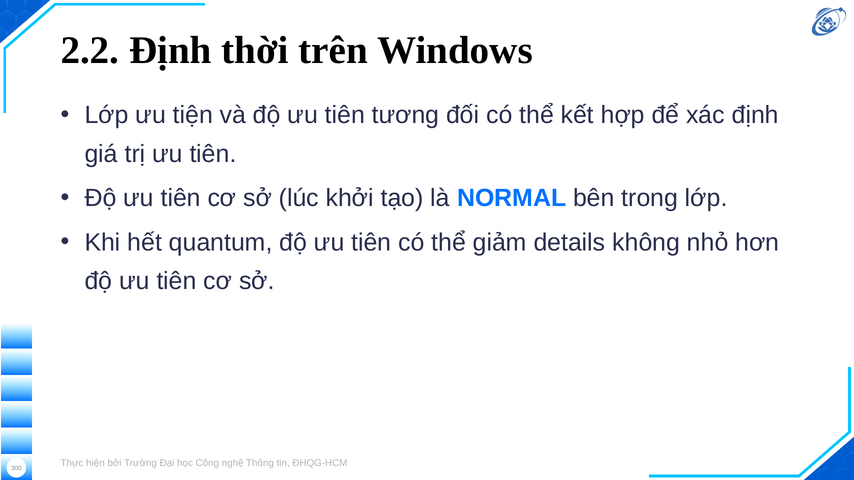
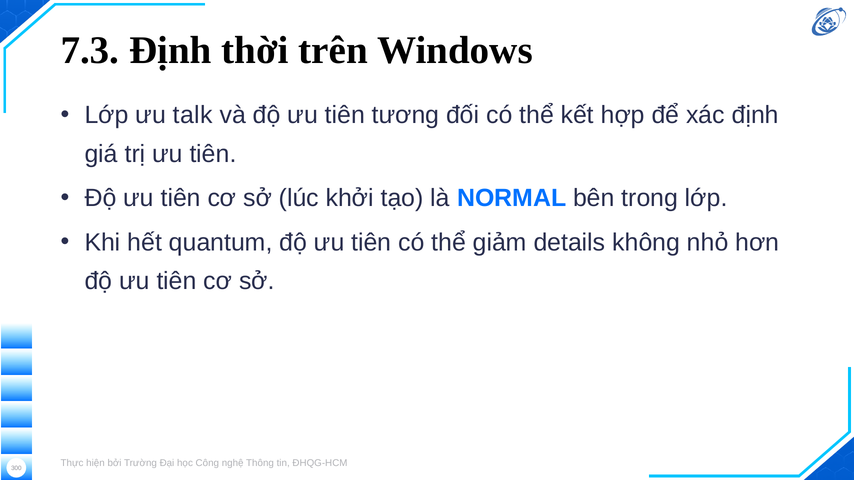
2.2: 2.2 -> 7.3 (90, 51)
tiện: tiện -> talk (193, 115)
